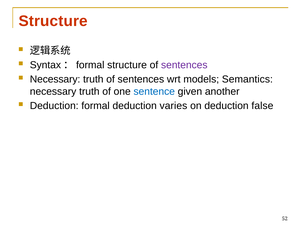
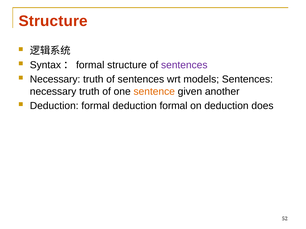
models Semantics: Semantics -> Sentences (247, 79)
sentence colour: blue -> orange (154, 92)
formal deduction varies: varies -> formal (174, 106)
false: false -> does (262, 106)
